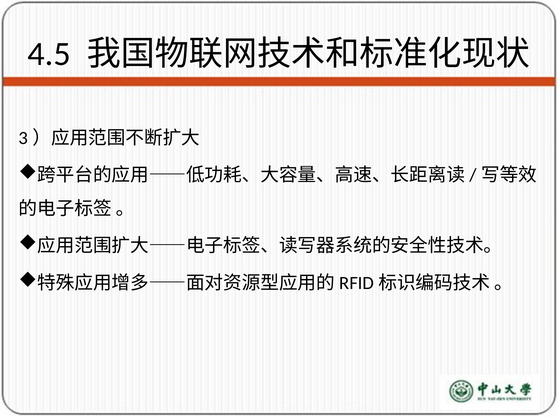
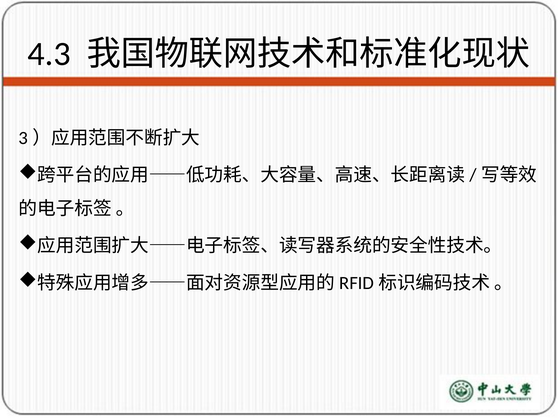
4.5: 4.5 -> 4.3 (49, 54)
